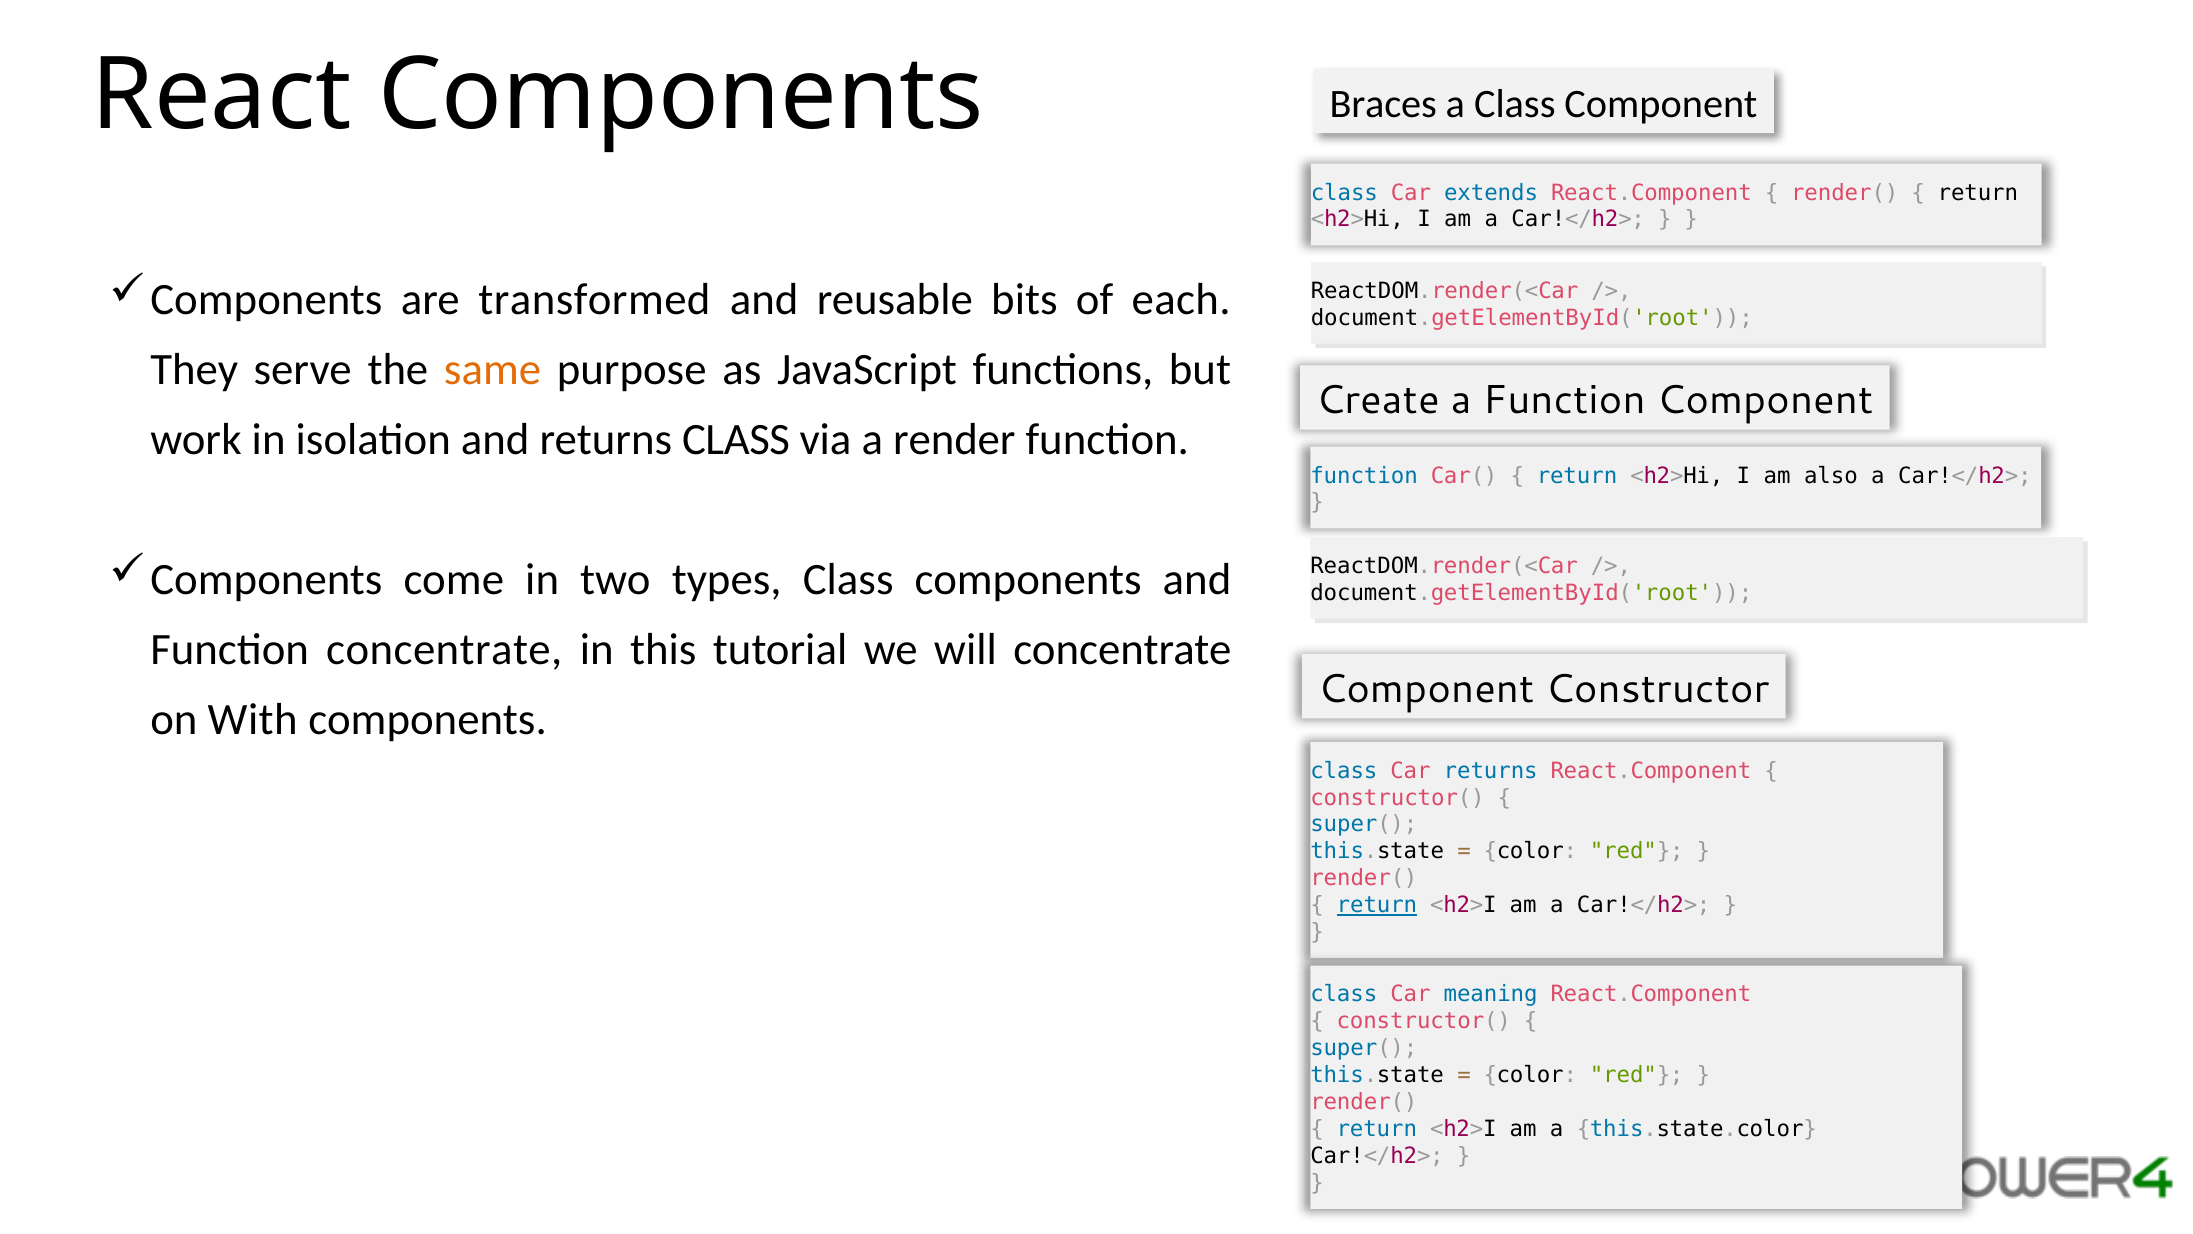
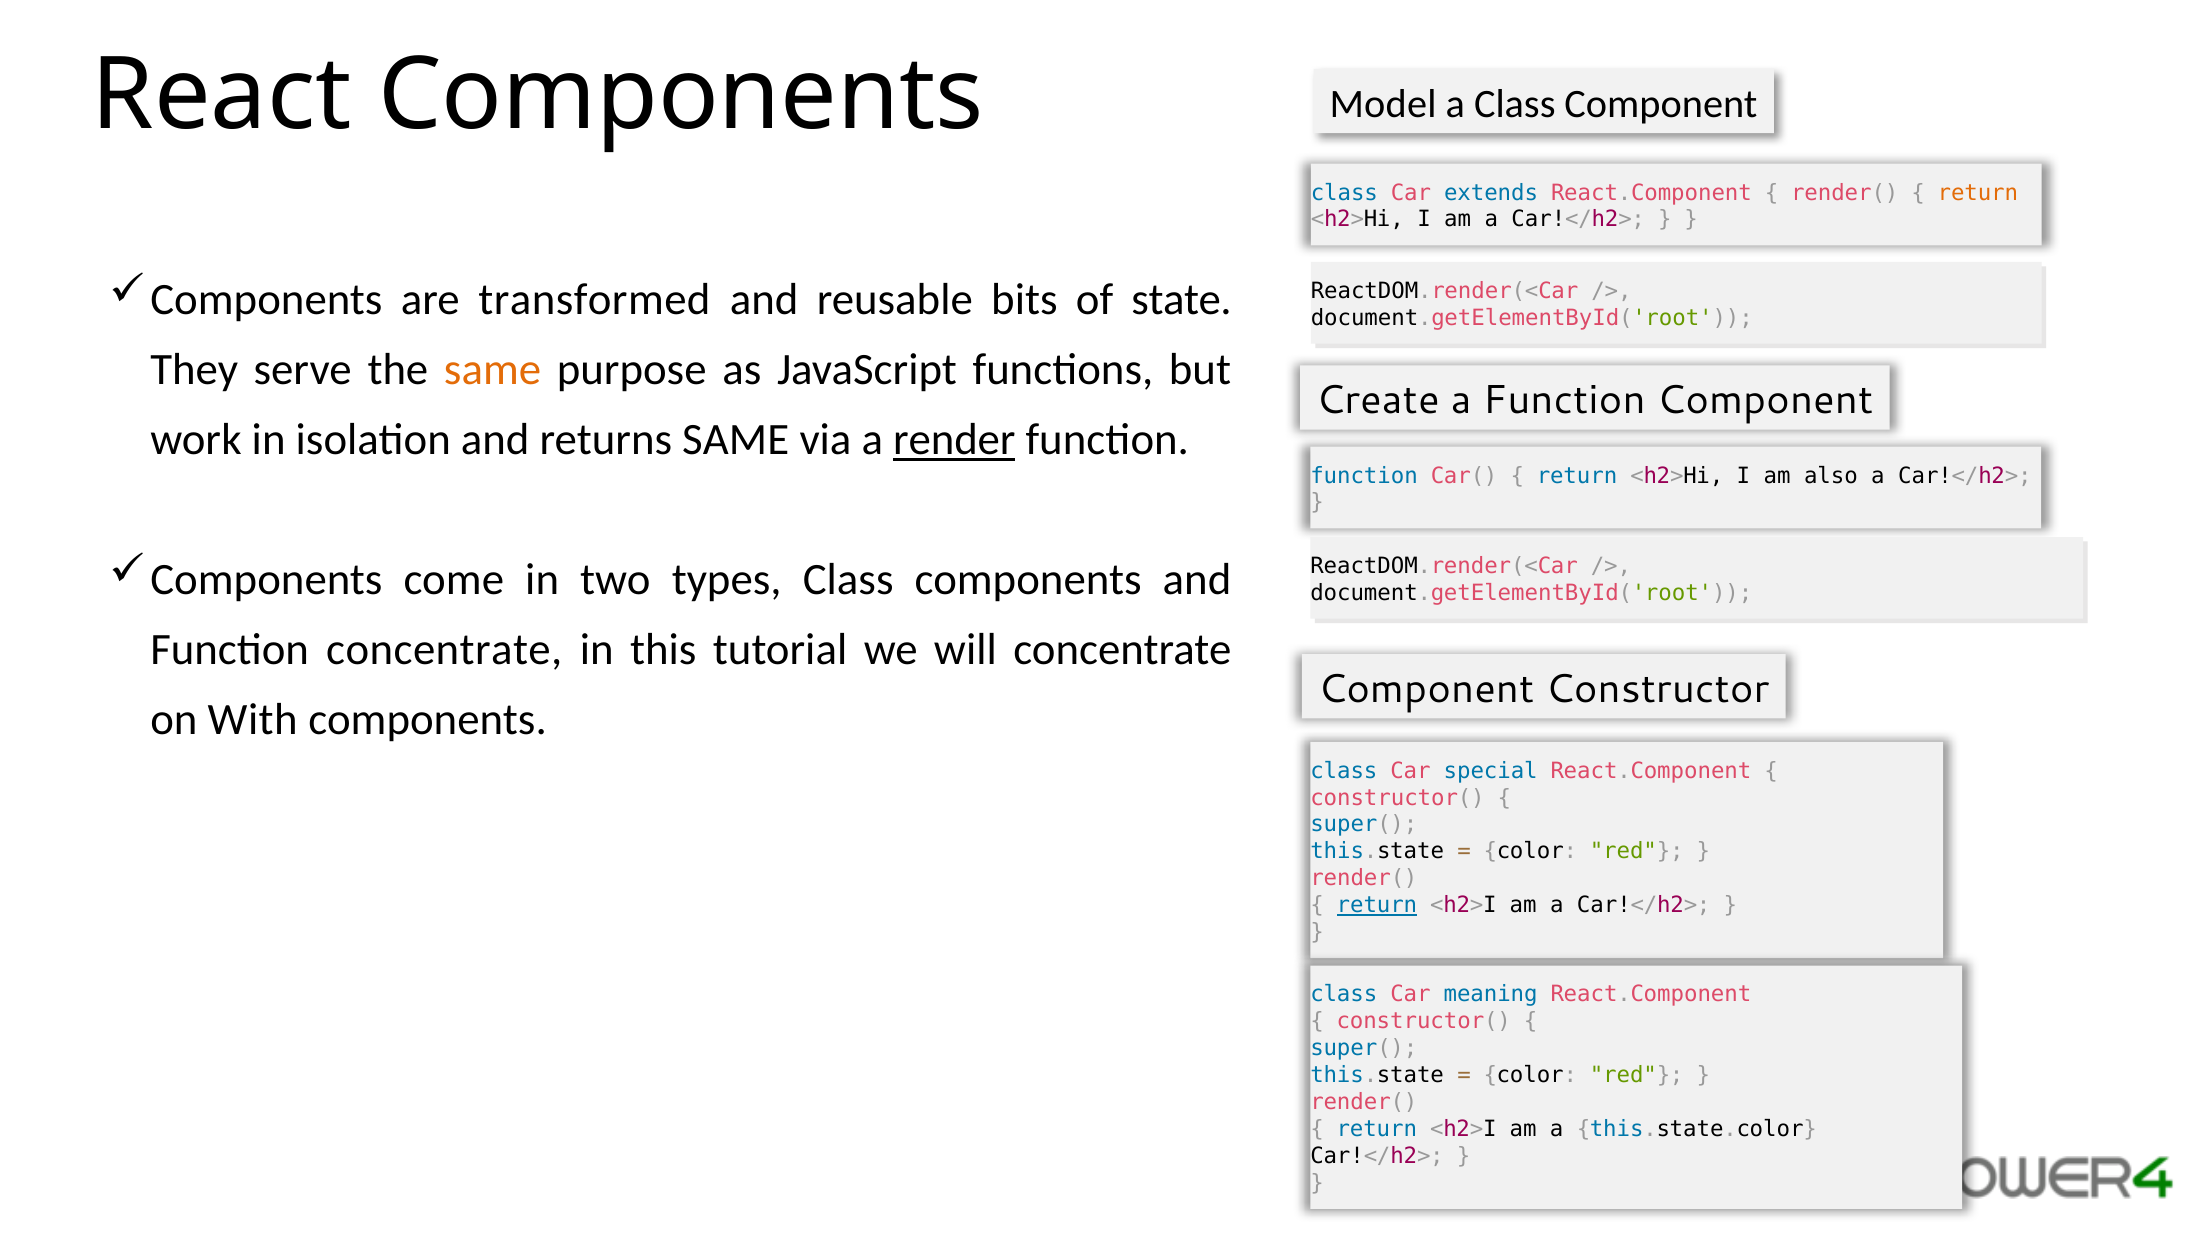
Braces: Braces -> Model (1383, 104)
return colour: black -> orange (1978, 193)
each: each -> state (1182, 300)
returns CLASS: CLASS -> SAME (736, 440)
render underline: none -> present (954, 440)
Car returns: returns -> special (1491, 770)
